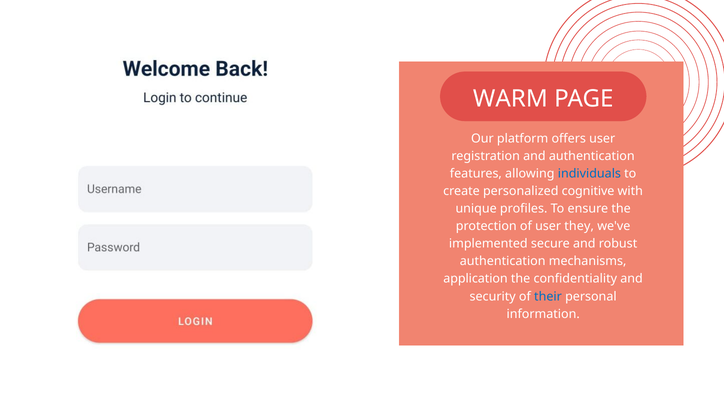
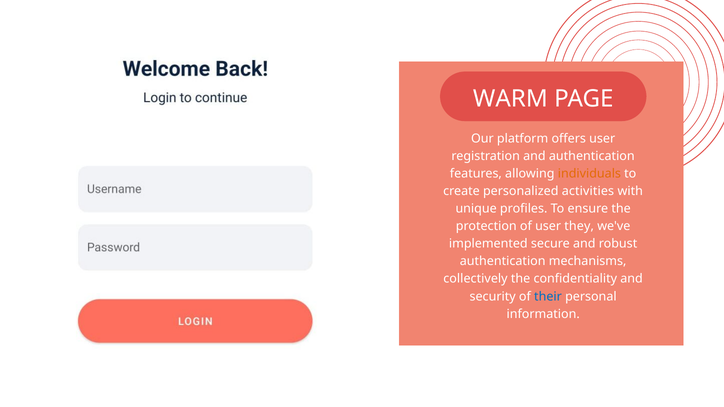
individuals colour: blue -> orange (589, 174)
cognitive: cognitive -> activities (588, 191)
application: application -> collectively (475, 279)
